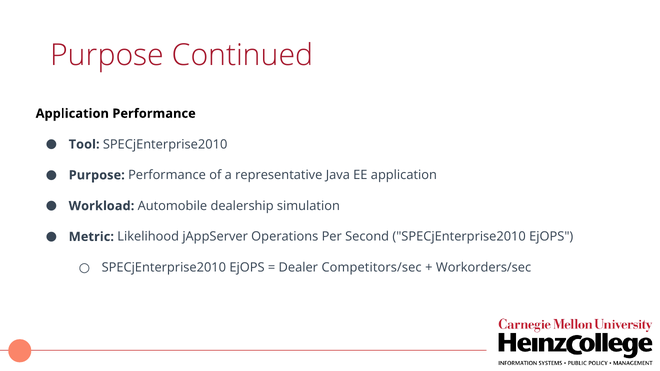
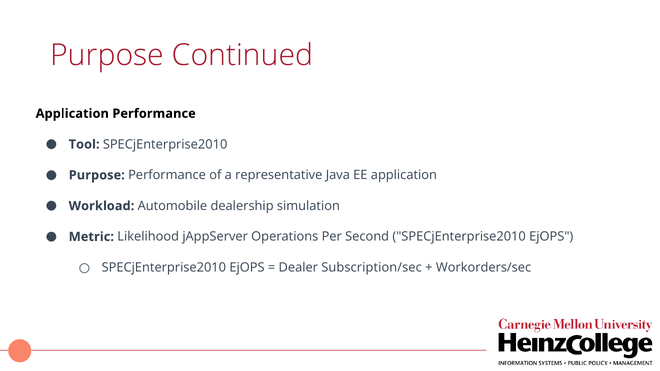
Competitors/sec: Competitors/sec -> Subscription/sec (372, 268)
